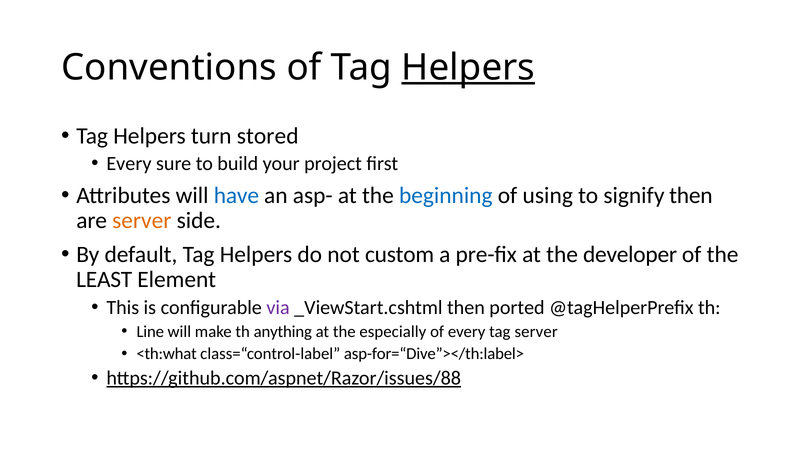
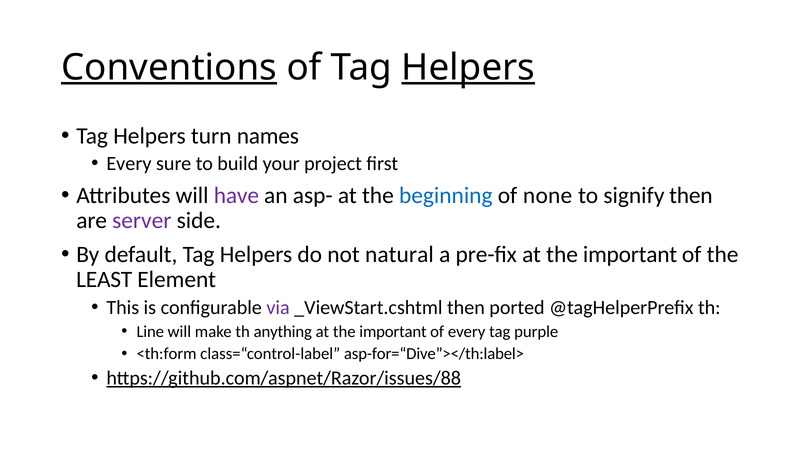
Conventions underline: none -> present (169, 67)
stored: stored -> names (268, 136)
have colour: blue -> purple (236, 195)
using: using -> none (548, 195)
server colour: orange -> purple (142, 221)
custom: custom -> natural (399, 254)
pre-fix at the developer: developer -> important (630, 254)
especially: especially -> important (393, 331)
tag server: server -> purple (536, 331)
<th:what: <th:what -> <th:form (167, 354)
